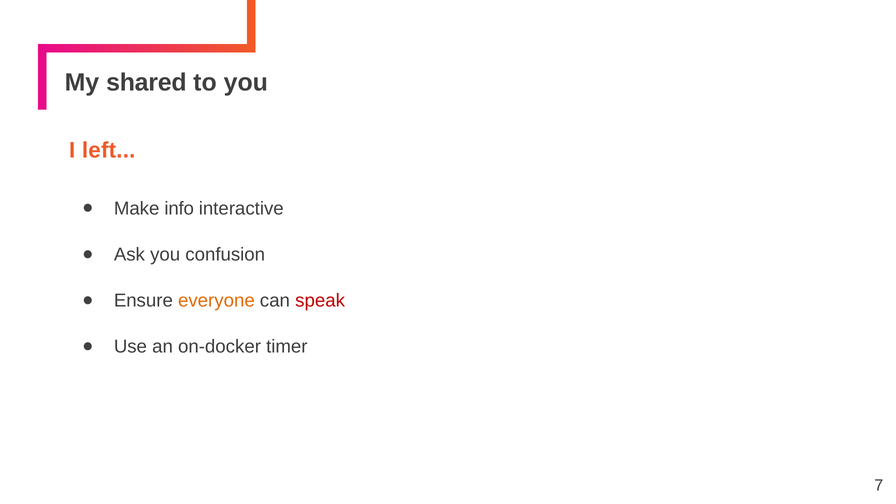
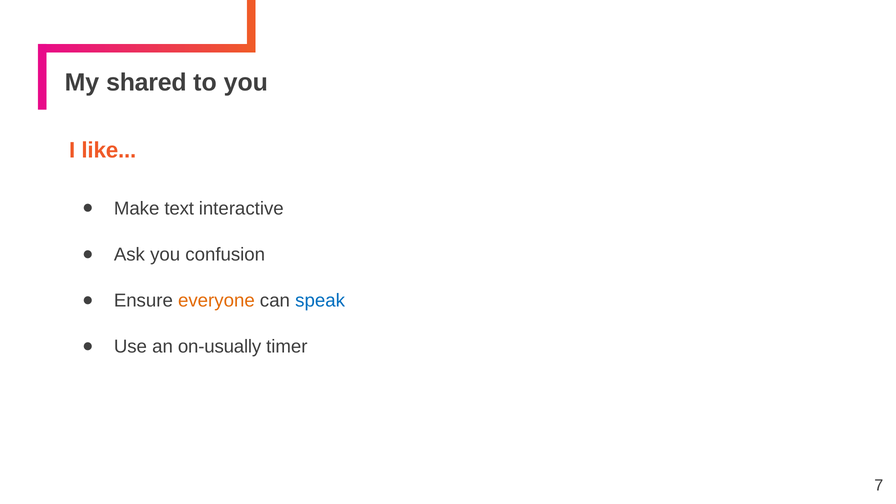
left: left -> like (109, 150)
info: info -> text (179, 208)
speak colour: red -> blue (320, 300)
on-docker: on-docker -> on-usually (220, 347)
